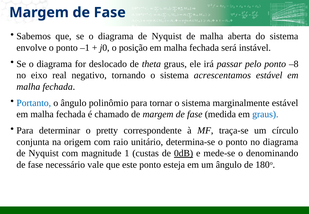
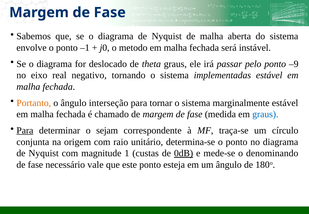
posição: posição -> metodo (133, 48)
–8: –8 -> –9 (294, 64)
acrescentamos: acrescentamos -> implementadas (222, 75)
Portanto colour: blue -> orange (34, 103)
polinômio: polinômio -> interseção (109, 103)
Para underline: none -> present (25, 130)
pretty: pretty -> sejam (107, 130)
